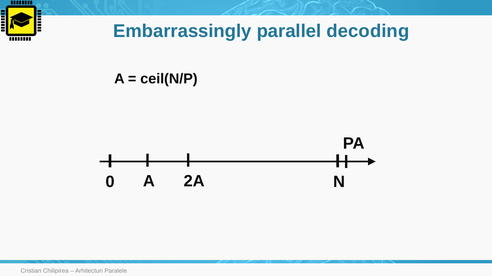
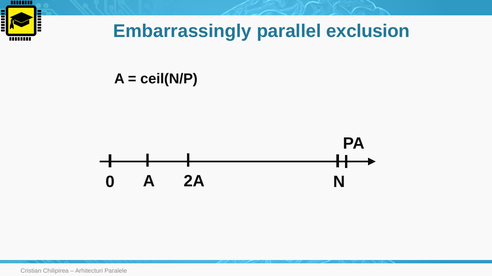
decoding: decoding -> exclusion (368, 31)
